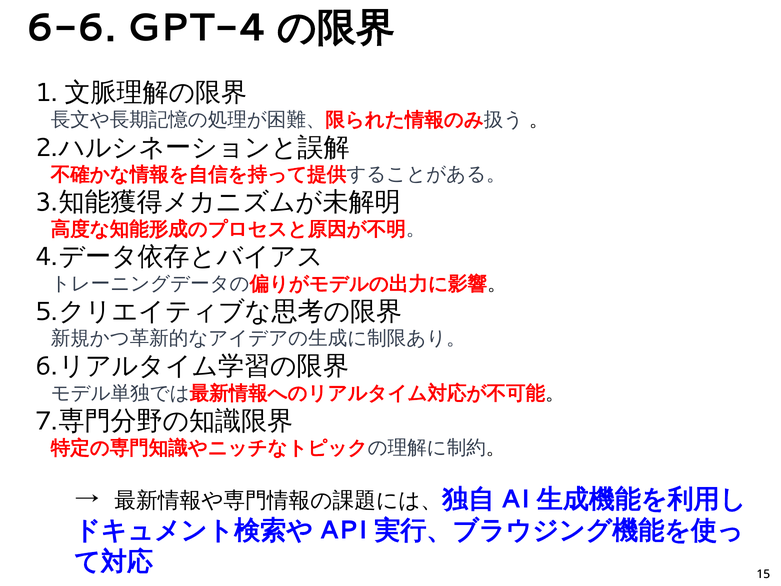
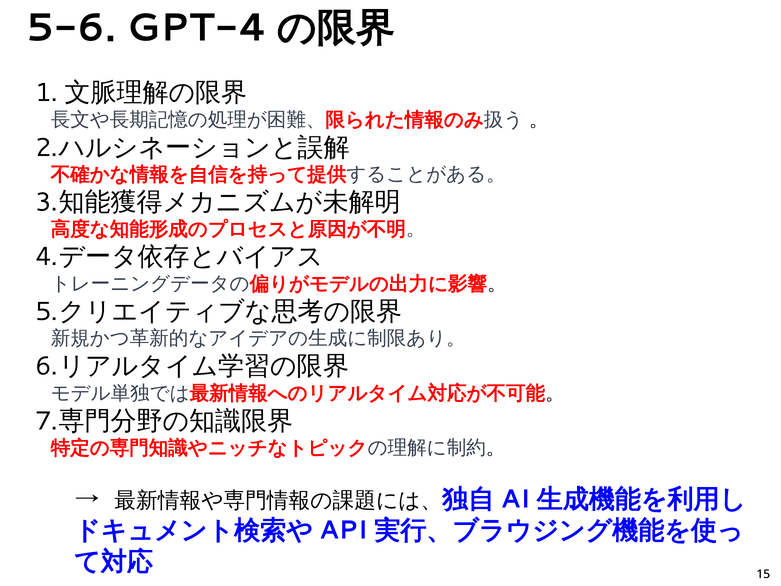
6-6: 6-6 -> 5-6 (71, 28)
